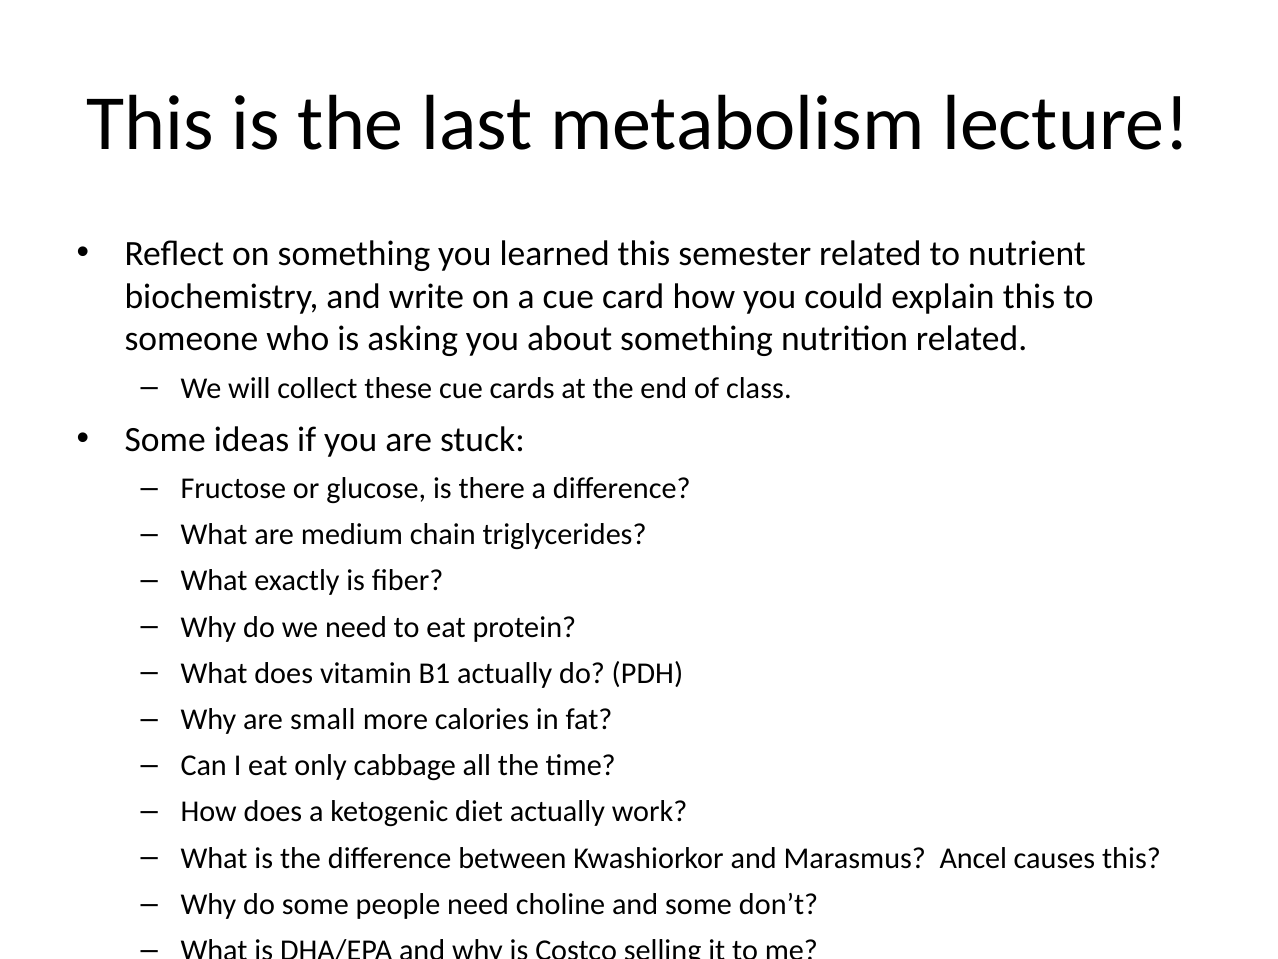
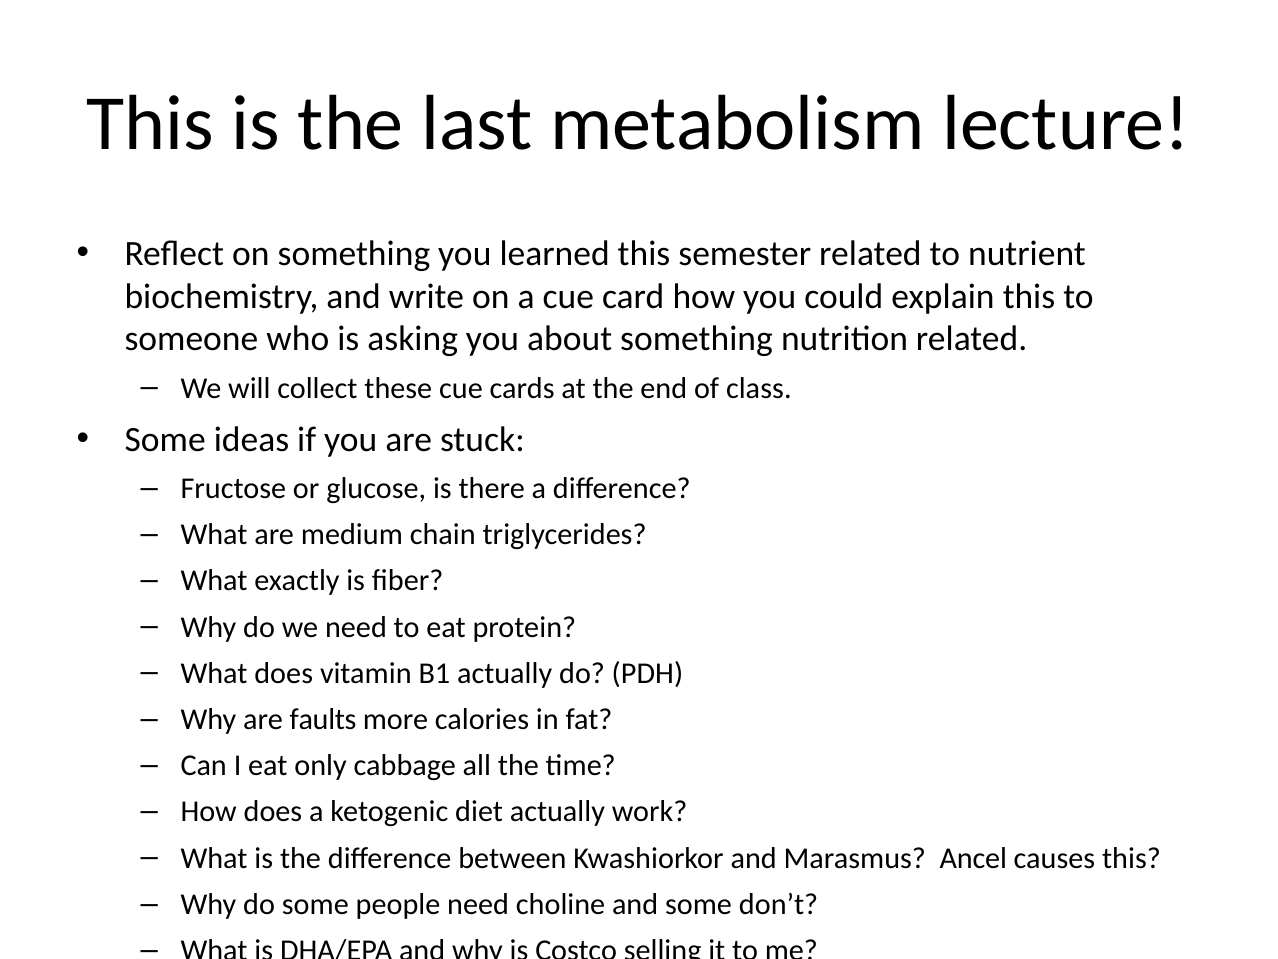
small: small -> faults (323, 719)
